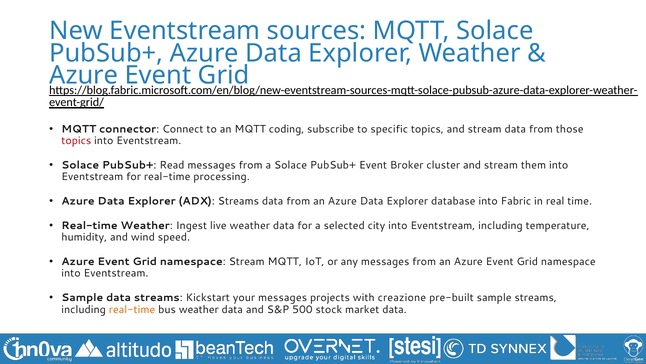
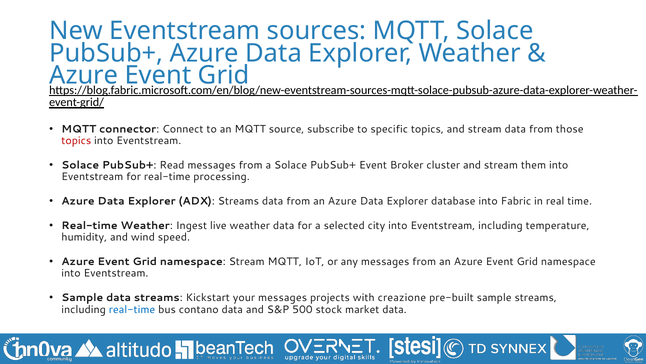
coding: coding -> source (287, 129)
real-time colour: orange -> blue (132, 309)
bus weather: weather -> contano (199, 309)
